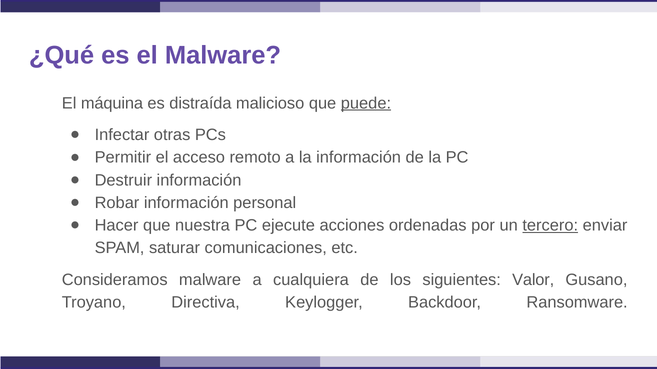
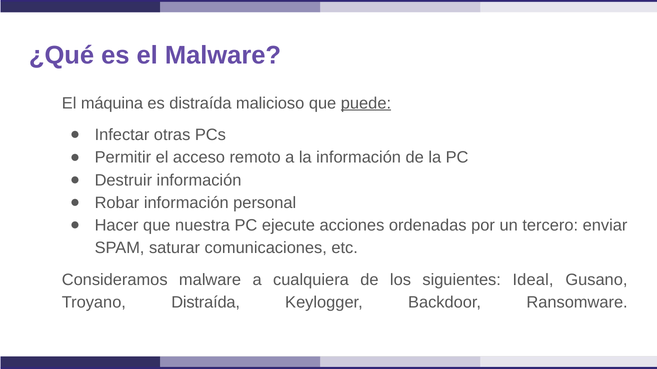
tercero underline: present -> none (550, 226)
Valor: Valor -> Ideal (533, 280)
Troyano Directiva: Directiva -> Distraída (206, 303)
